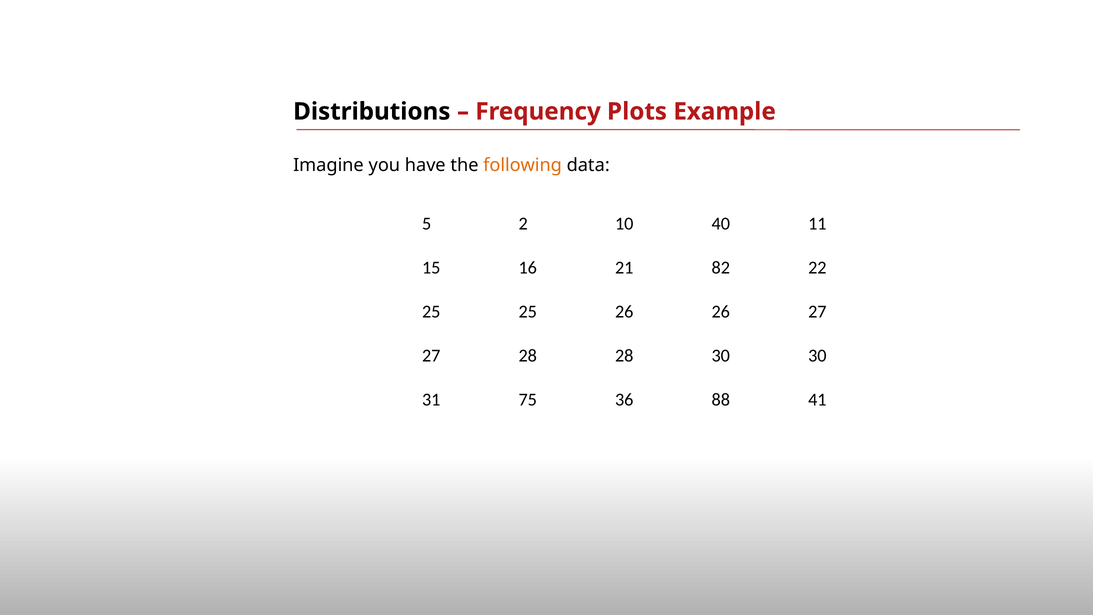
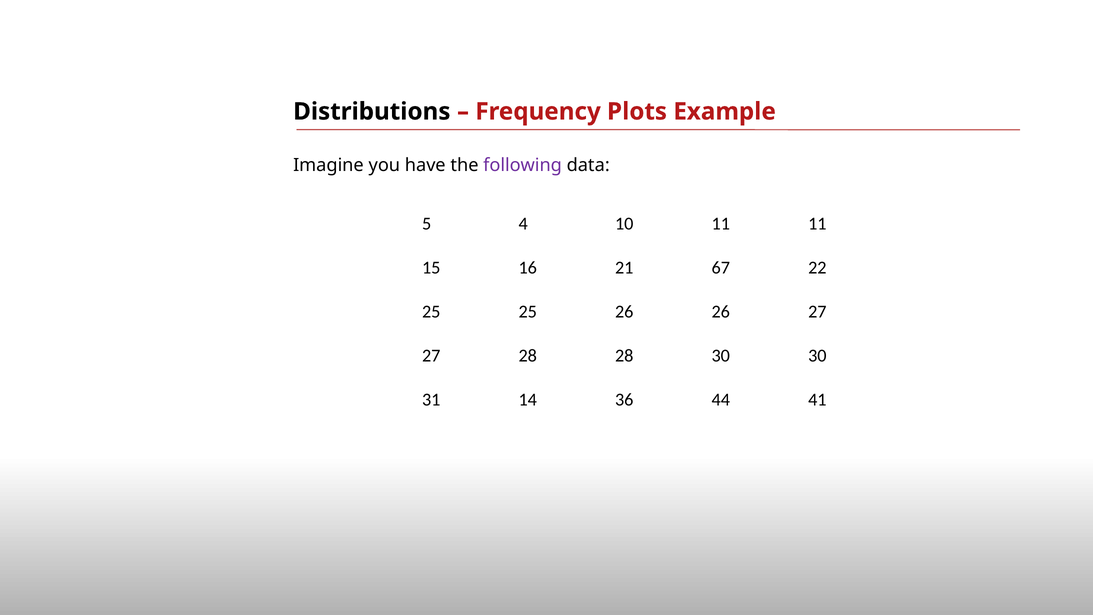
following colour: orange -> purple (523, 165)
2: 2 -> 4 (523, 223)
10 40: 40 -> 11 (721, 223)
82: 82 -> 67 (721, 268)
75: 75 -> 14 (528, 400)
88: 88 -> 44 (721, 400)
